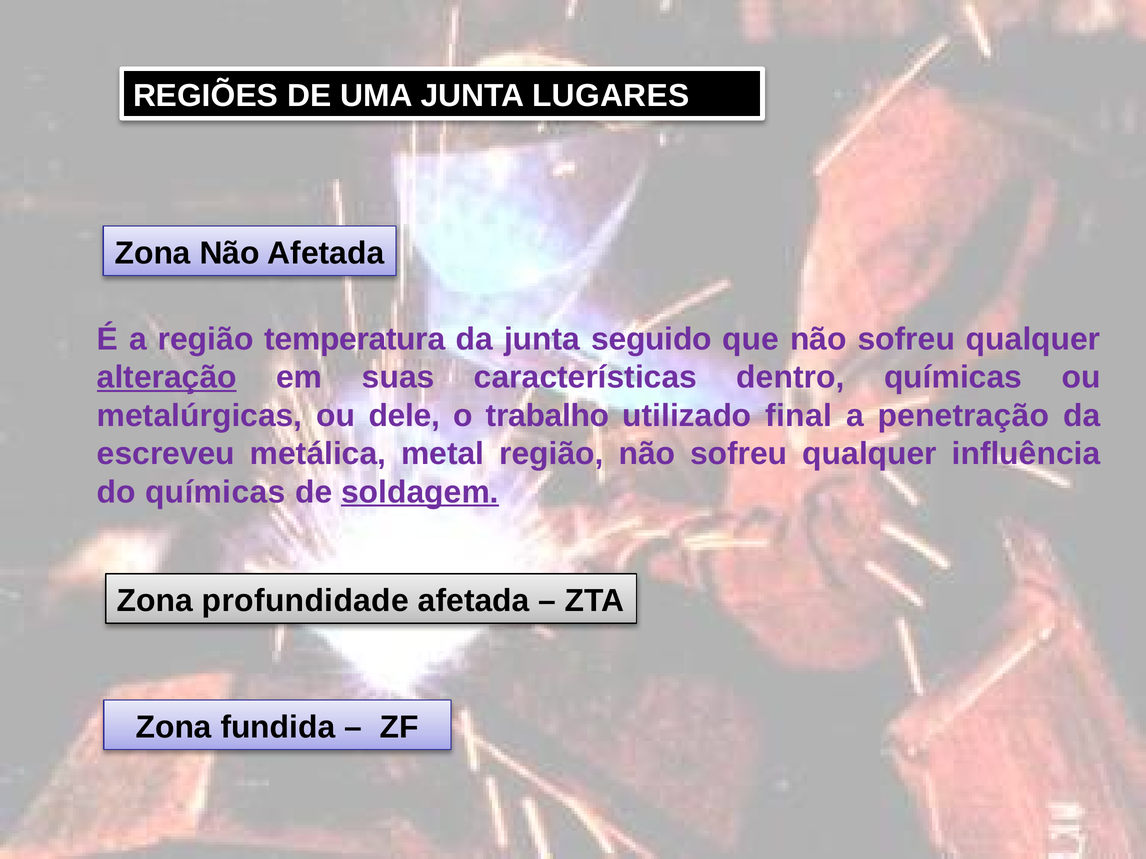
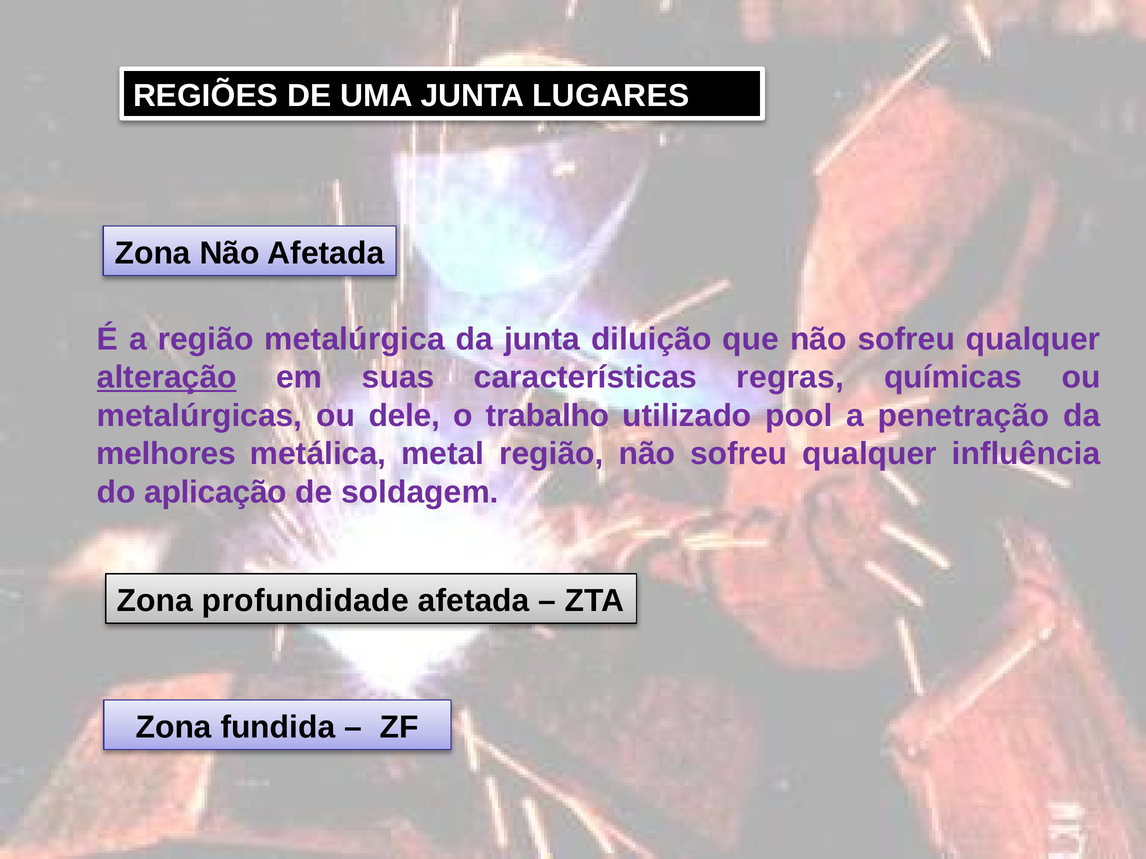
temperatura: temperatura -> metalúrgica (355, 339)
seguido: seguido -> diluição (651, 339)
dentro: dentro -> regras (790, 378)
final: final -> pool (799, 416)
escreveu: escreveu -> melhores (166, 454)
do químicas: químicas -> aplicação (216, 492)
soldagem underline: present -> none (420, 492)
